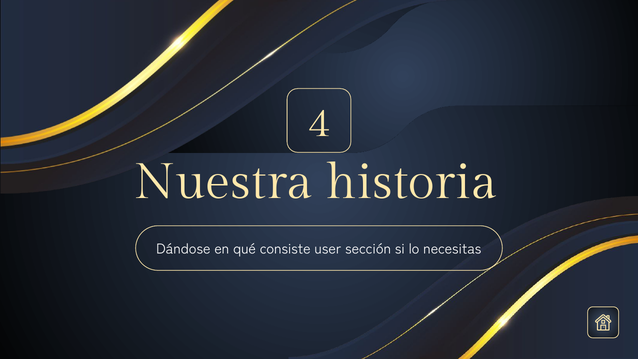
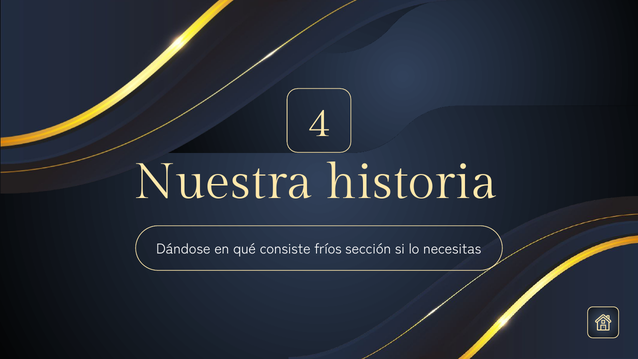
user: user -> fríos (328, 249)
